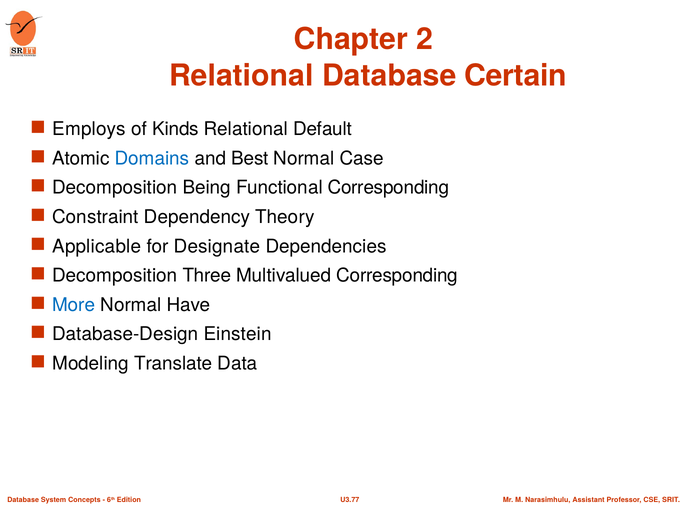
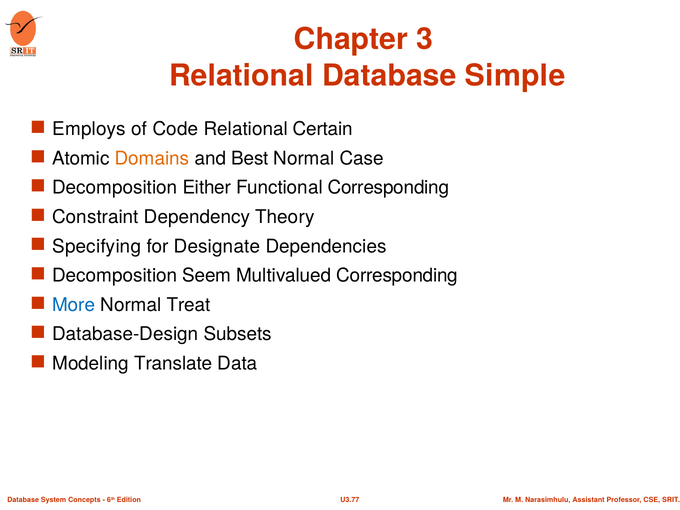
2: 2 -> 3 (425, 39)
Certain: Certain -> Simple (515, 76)
Kinds: Kinds -> Code (175, 129)
Default: Default -> Certain (323, 129)
Domains colour: blue -> orange (152, 158)
Being: Being -> Either (207, 188)
Applicable: Applicable -> Specifying (97, 246)
Three: Three -> Seem (207, 276)
Have: Have -> Treat (188, 305)
Einstein: Einstein -> Subsets (238, 334)
